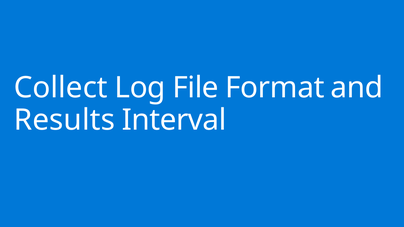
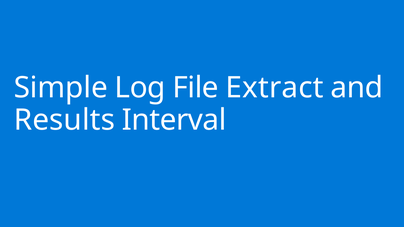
Collect: Collect -> Simple (61, 88)
Format: Format -> Extract (275, 88)
